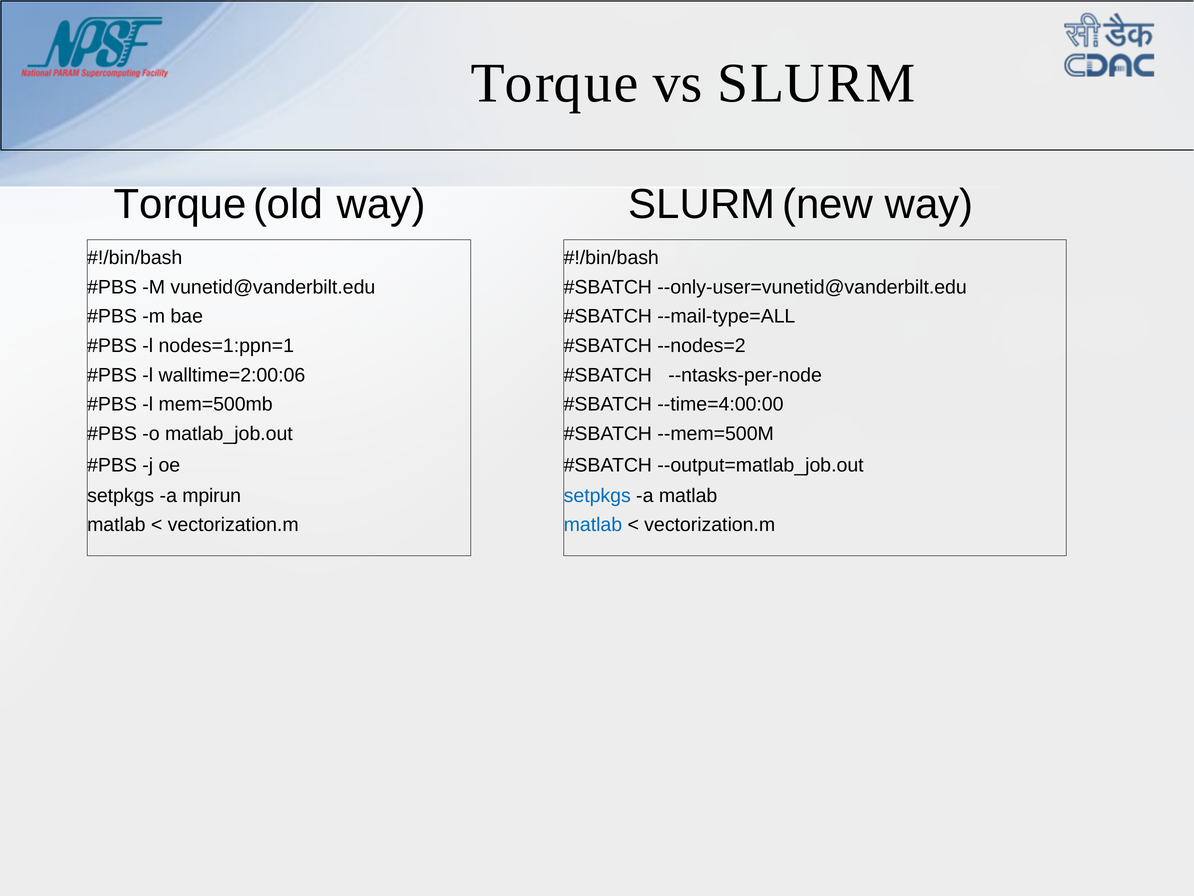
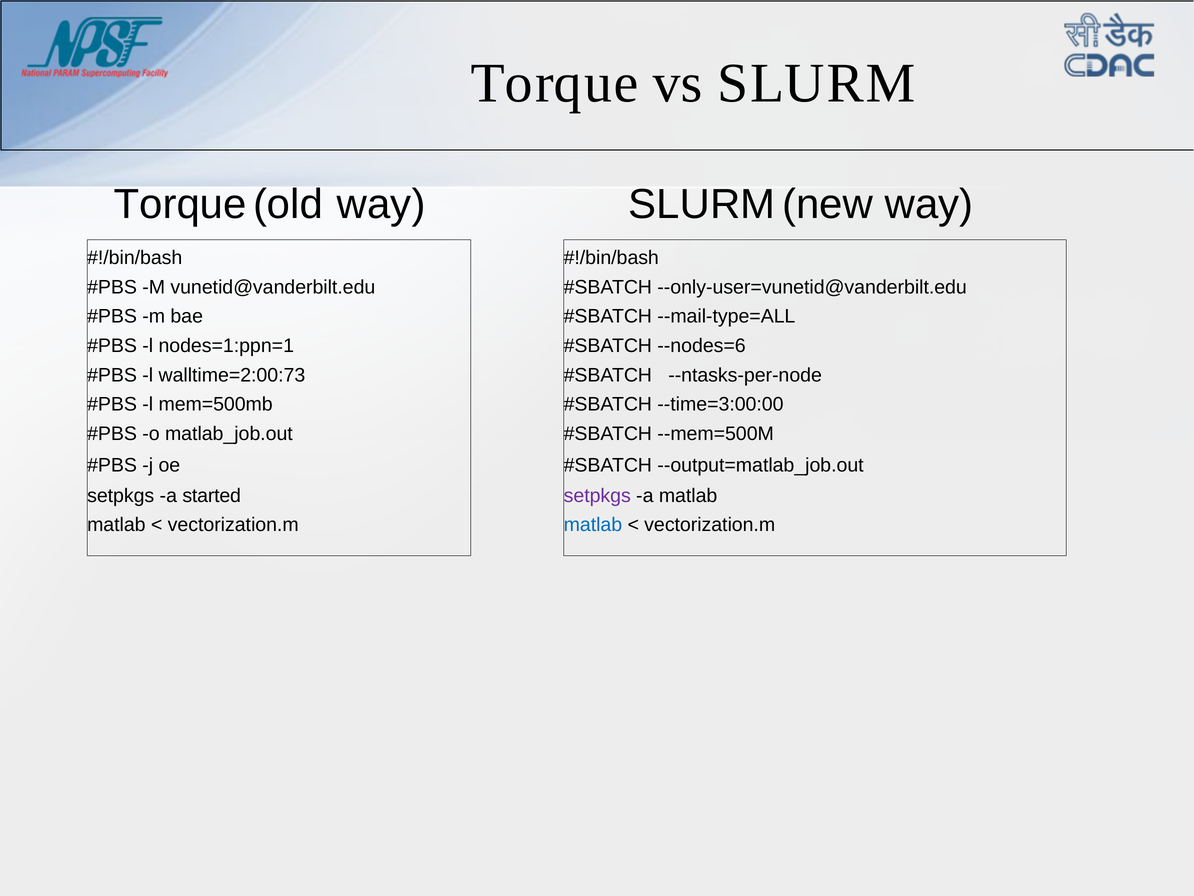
--nodes=2: --nodes=2 -> --nodes=6 (702, 346)
walltime=2:00:06: walltime=2:00:06 -> walltime=2:00:73 (232, 375)
--time=4:00:00: --time=4:00:00 -> --time=3:00:00 (720, 404)
mpirun: mpirun -> started (212, 496)
setpkgs colour: blue -> purple (597, 496)
